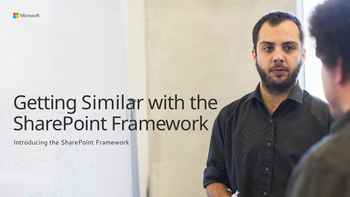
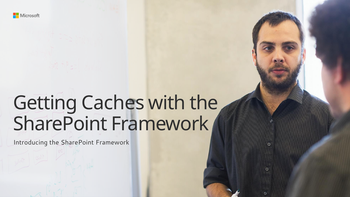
Similar: Similar -> Caches (113, 103)
